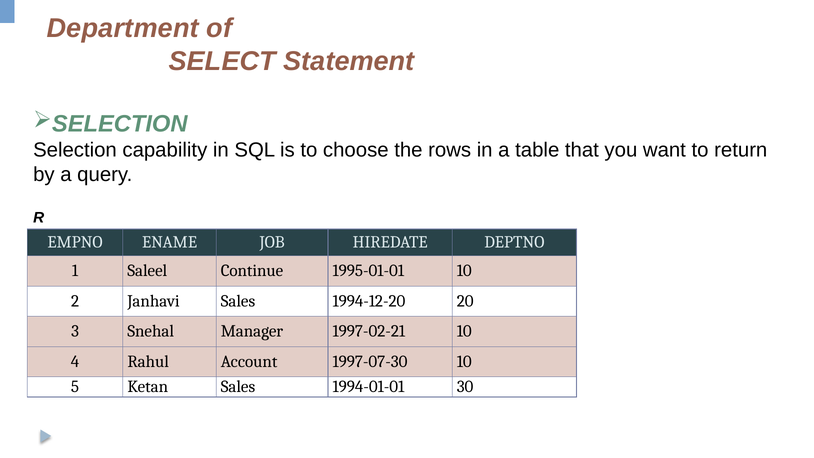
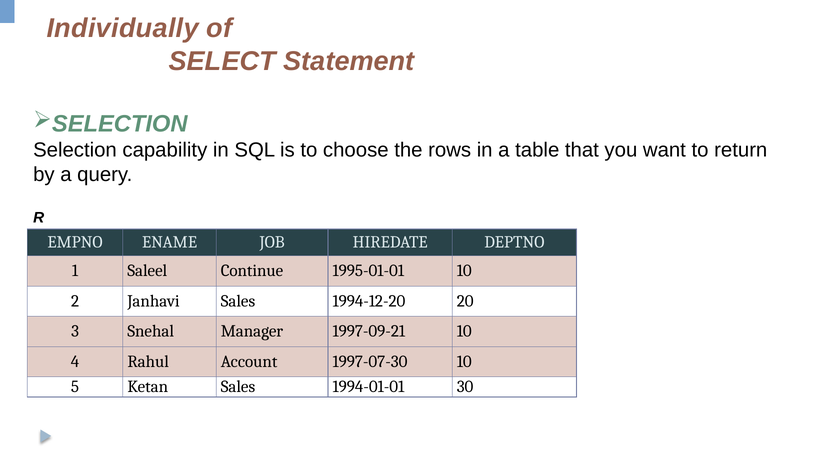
Department: Department -> Individually (123, 28)
1997-02-21: 1997-02-21 -> 1997-09-21 (369, 331)
